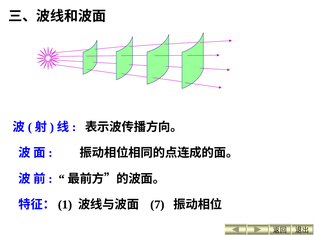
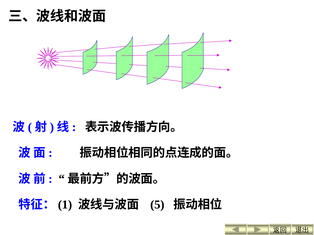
7: 7 -> 5 (157, 205)
